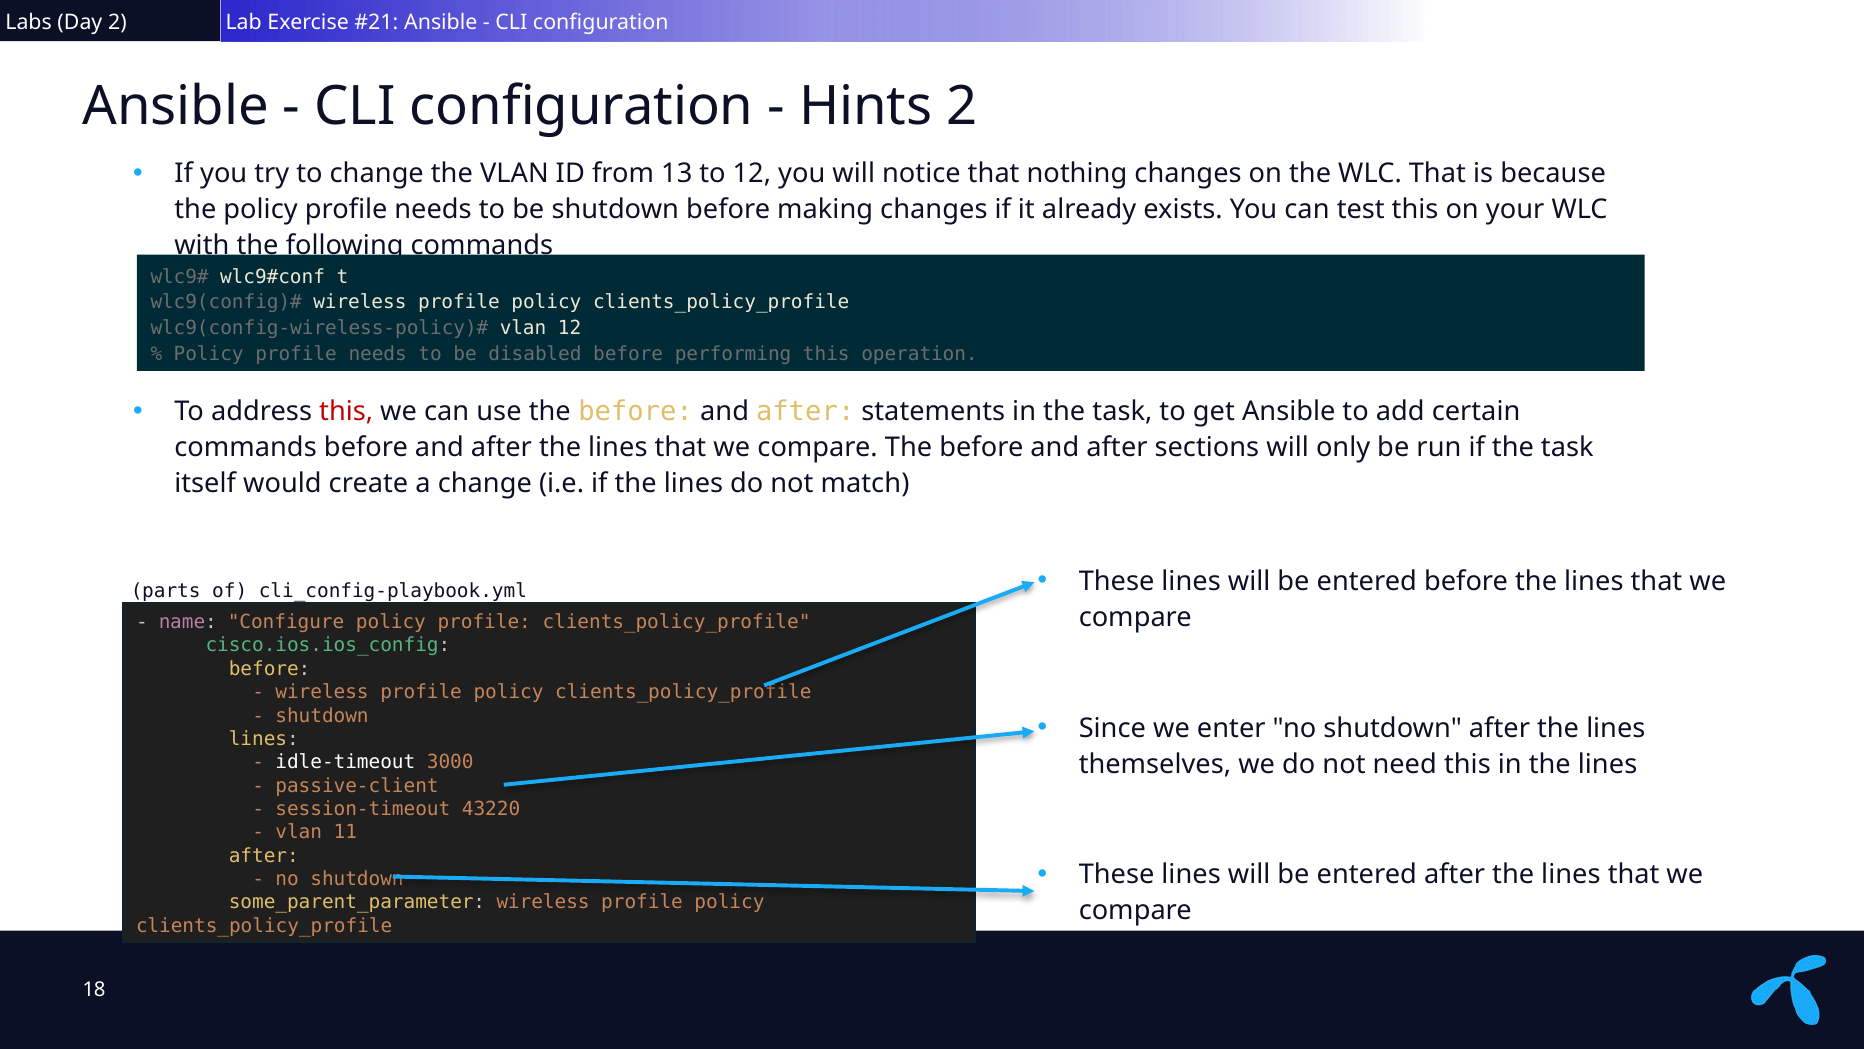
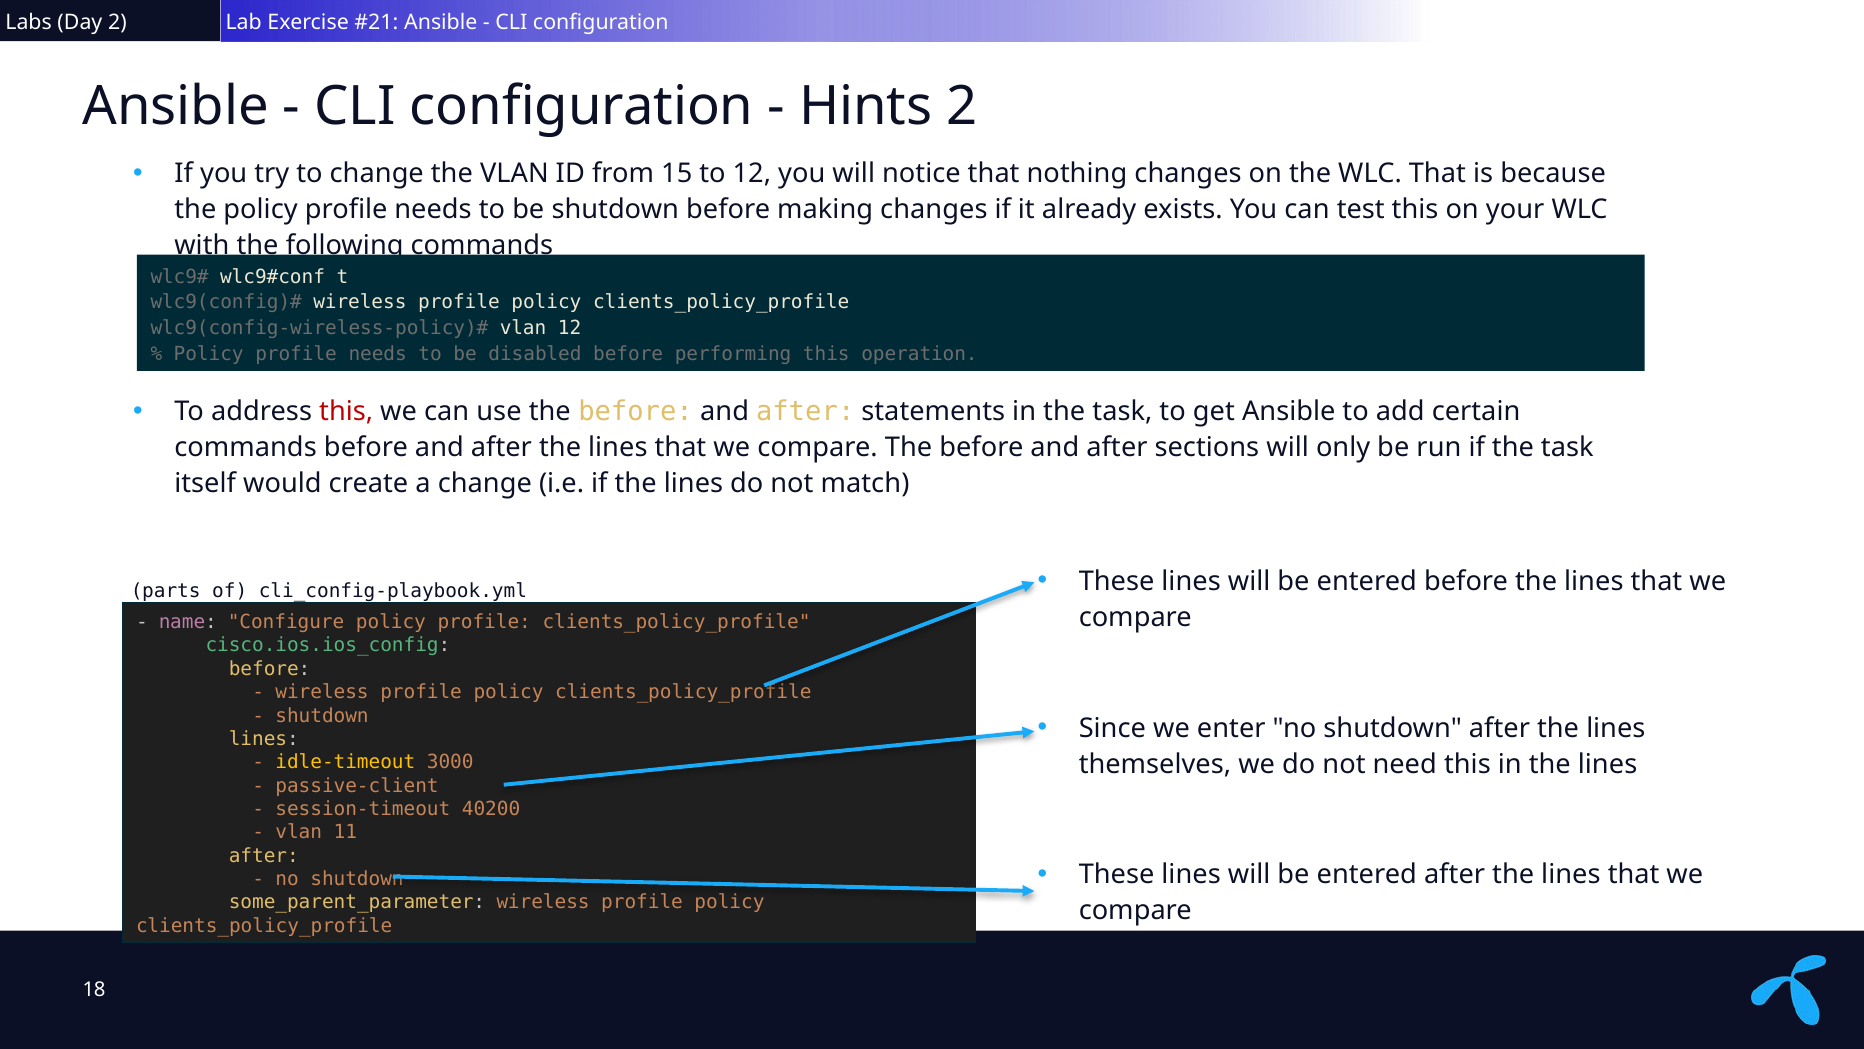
13: 13 -> 15 (677, 173)
idle-timeout colour: white -> yellow (345, 762)
43220: 43220 -> 40200 (491, 809)
